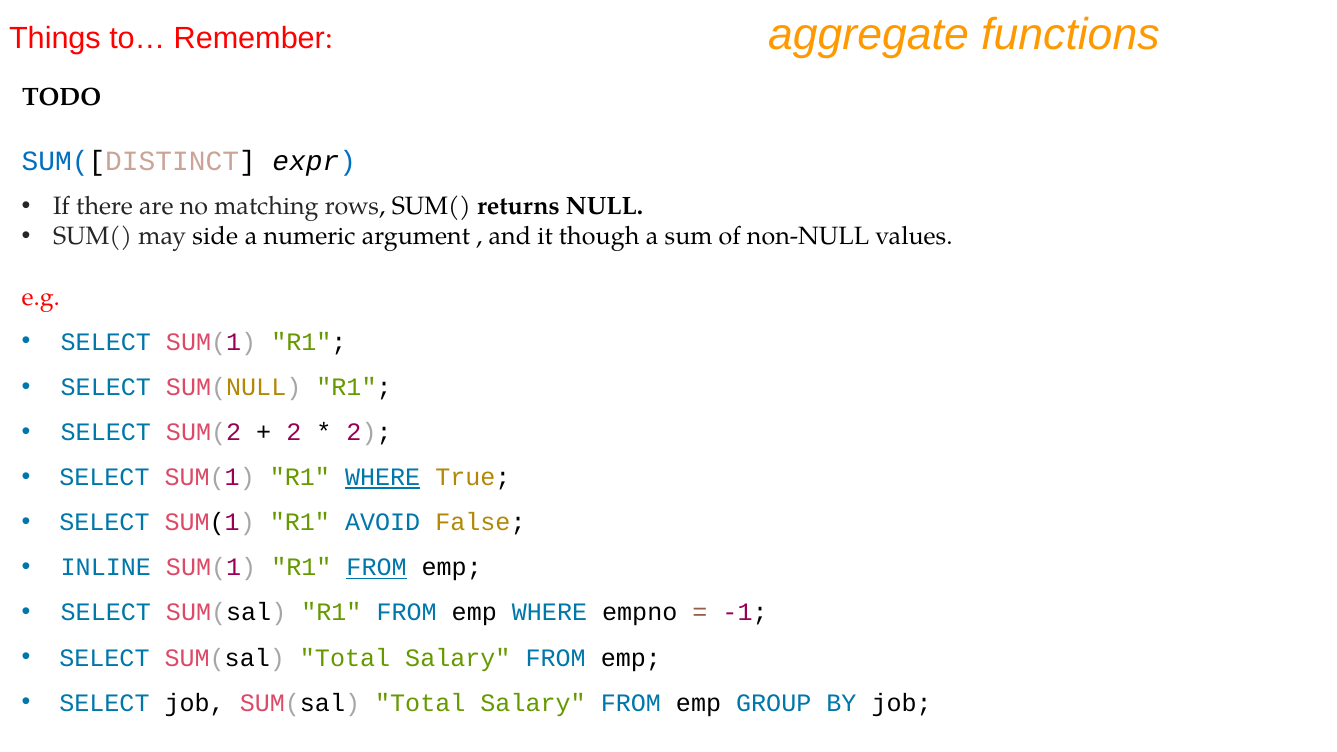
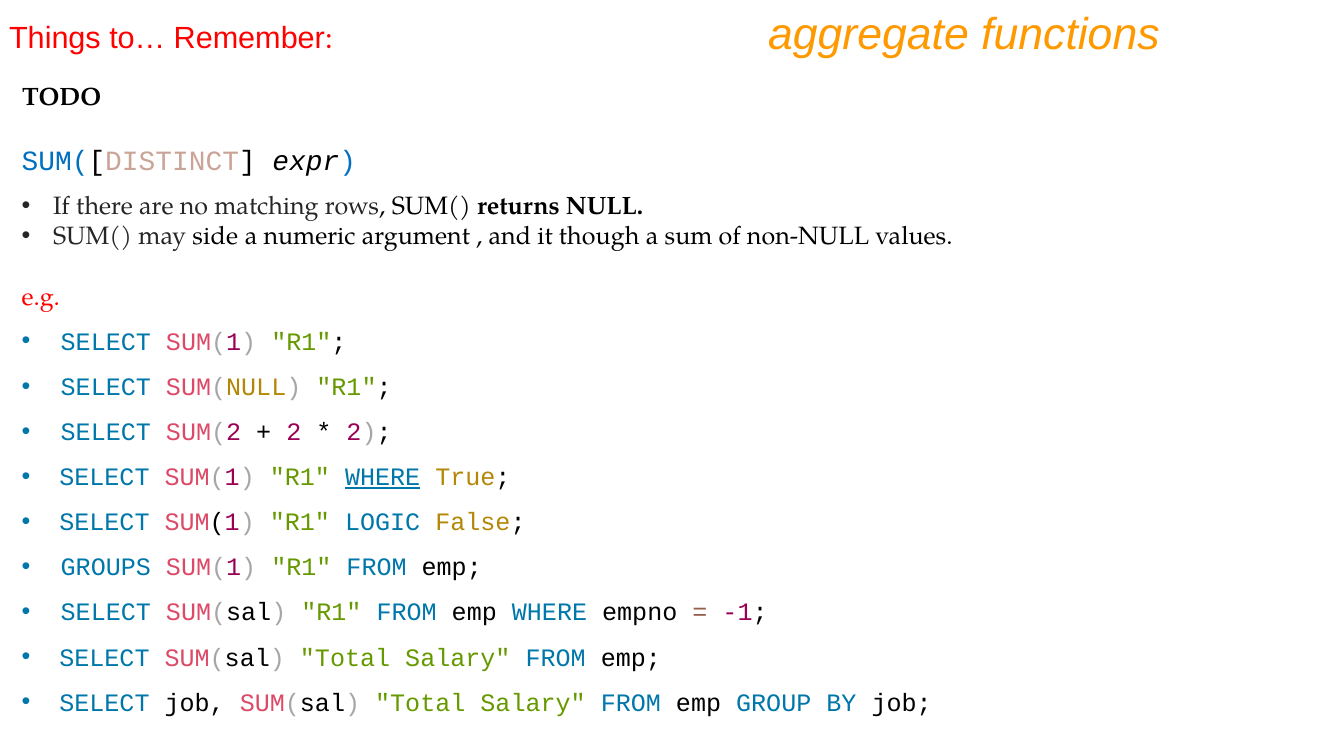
AVOID: AVOID -> LOGIC (383, 523)
INLINE: INLINE -> GROUPS (106, 568)
FROM underline: present -> none (377, 568)
